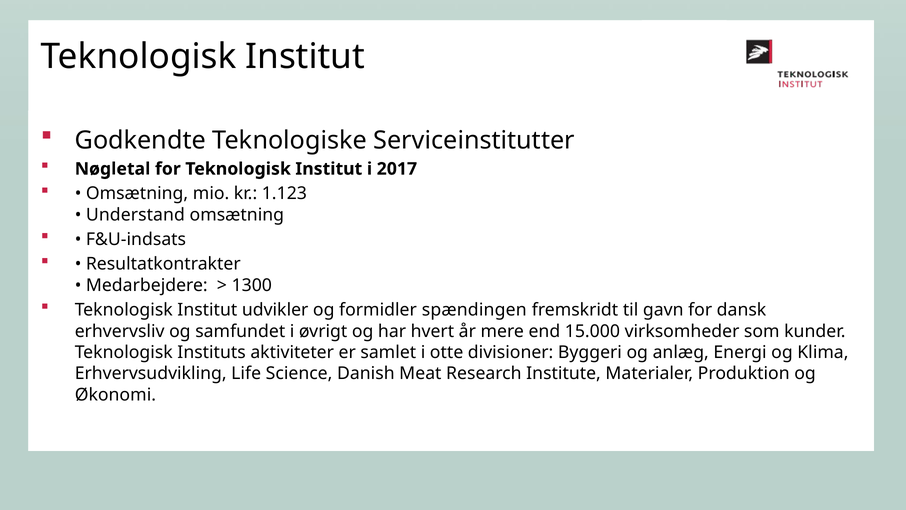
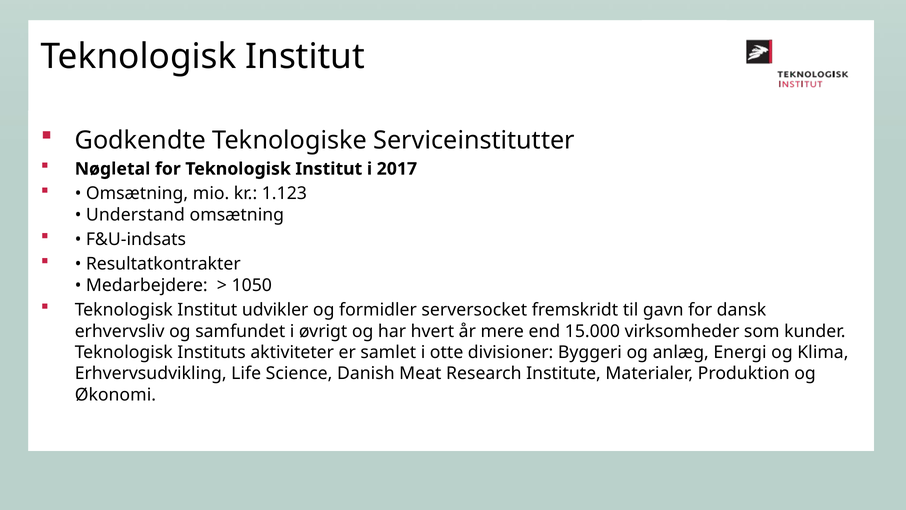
1300: 1300 -> 1050 (252, 285)
spændingen: spændingen -> serversocket (474, 310)
